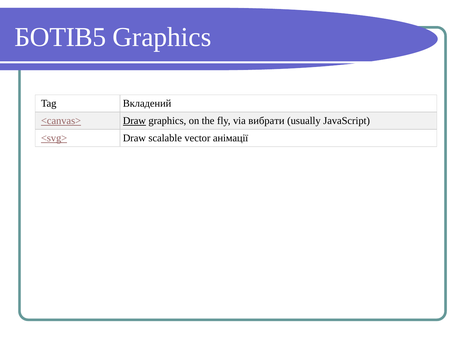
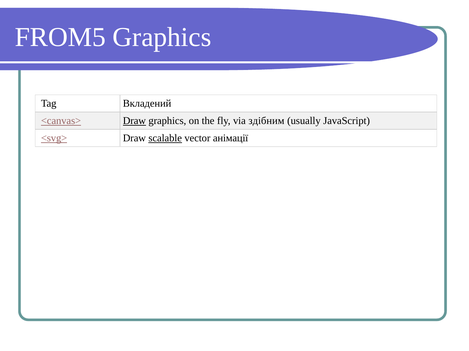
БОТІВ5: БОТІВ5 -> FROM5 (60, 37)
вибрати: вибрати -> здібним (266, 121)
scalable underline: none -> present (165, 138)
